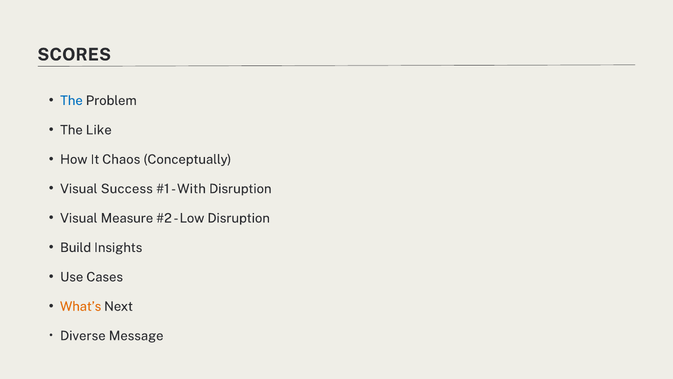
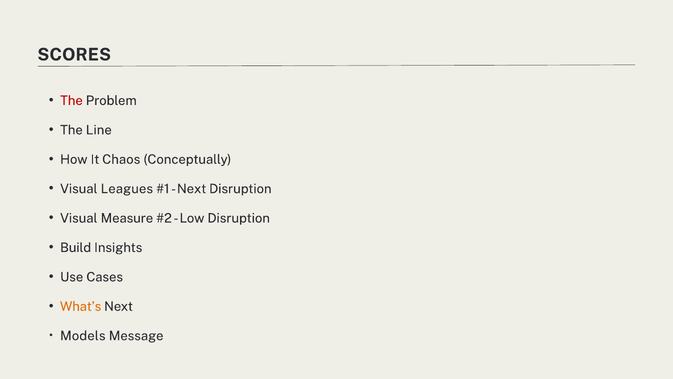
The colour: blue -> red (71, 101)
Like: Like -> Line (99, 130)
Success: Success -> Leagues (127, 189)
With: With -> Next (192, 189)
Diverse: Diverse -> Models (83, 335)
